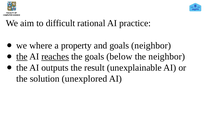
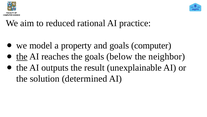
difficult: difficult -> reduced (60, 23)
where: where -> model (41, 45)
goals neighbor: neighbor -> computer (151, 45)
reaches underline: present -> none (55, 56)
unexplored: unexplored -> determined (84, 78)
